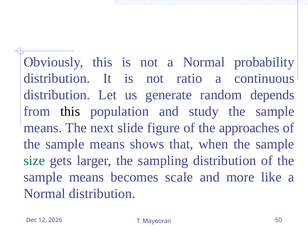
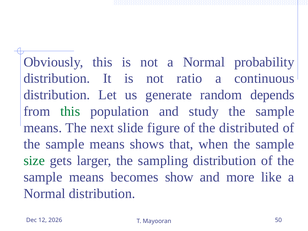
this colour: black -> green (70, 111)
approaches: approaches -> distributed (249, 128)
scale: scale -> show (179, 177)
